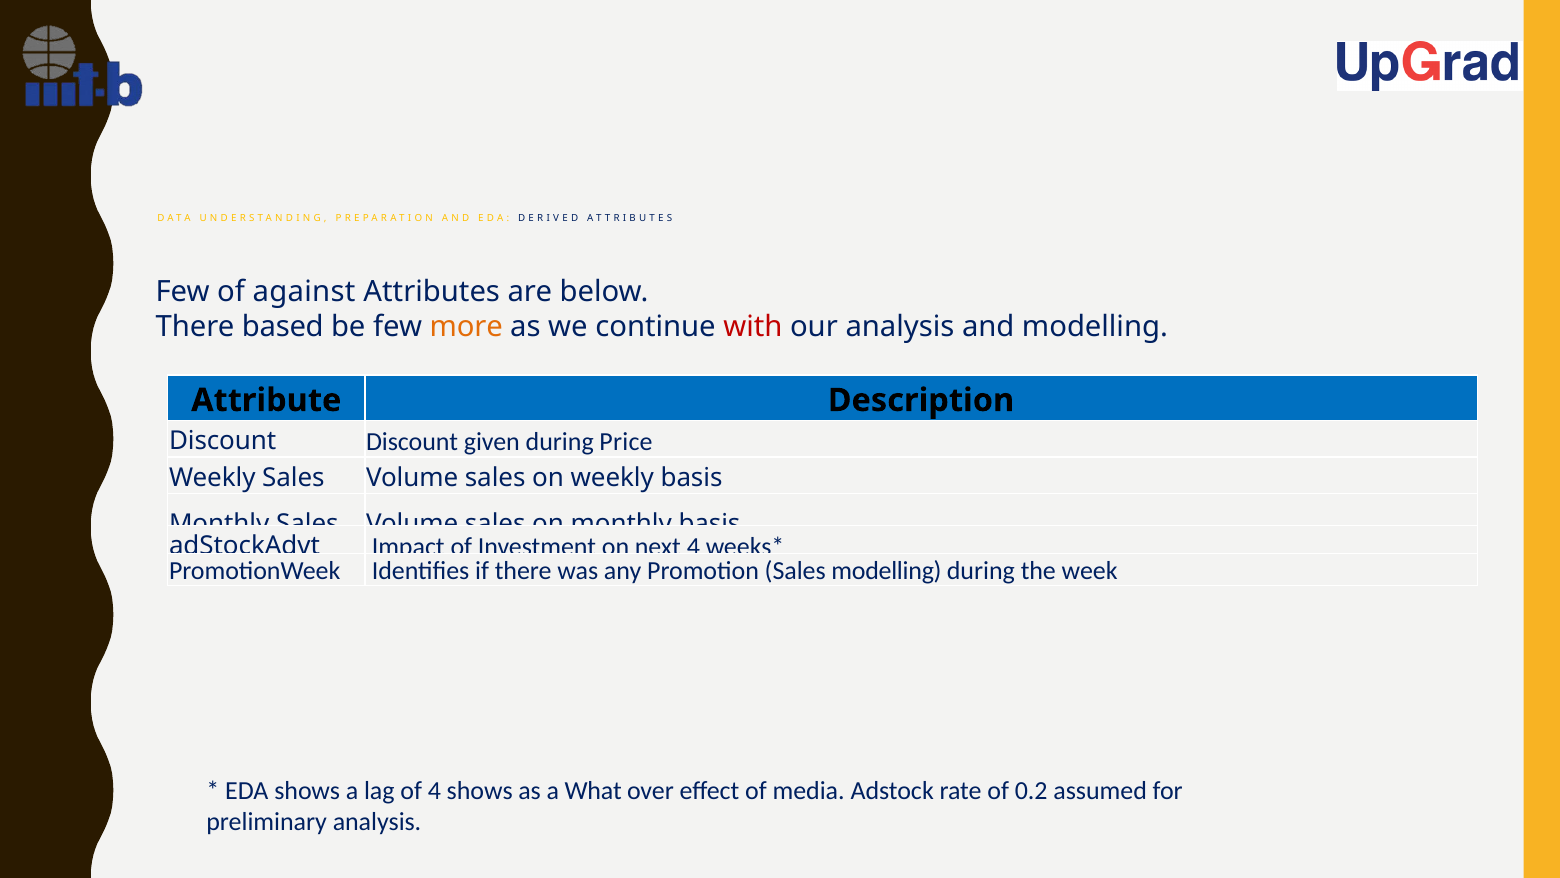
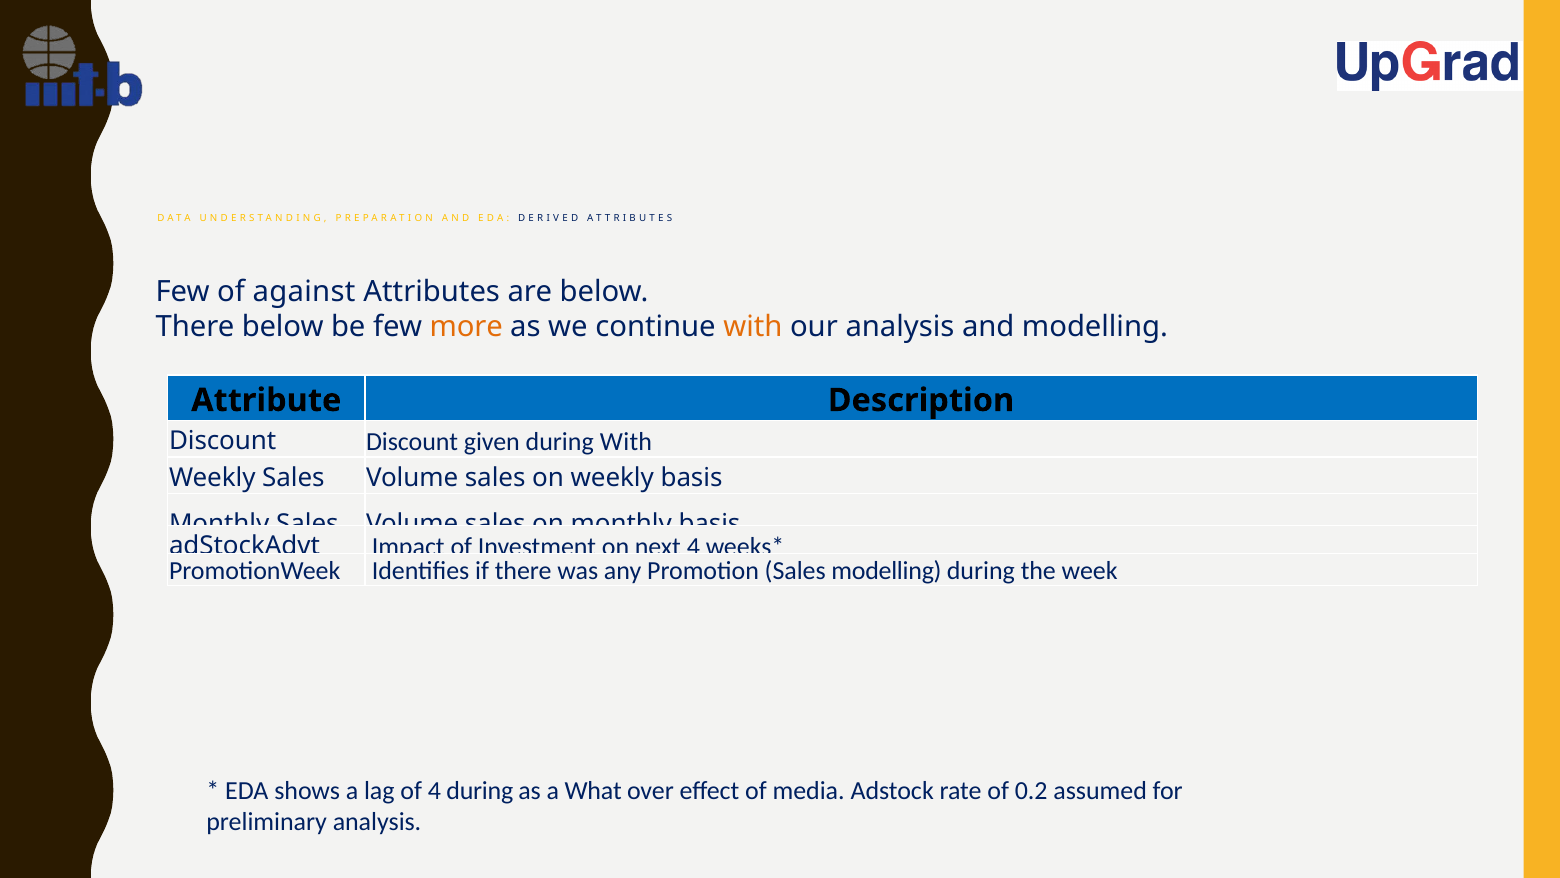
There based: based -> below (283, 327)
with colour: red -> orange (753, 327)
during Price: Price -> With (626, 441)
4 shows: shows -> during (480, 790)
